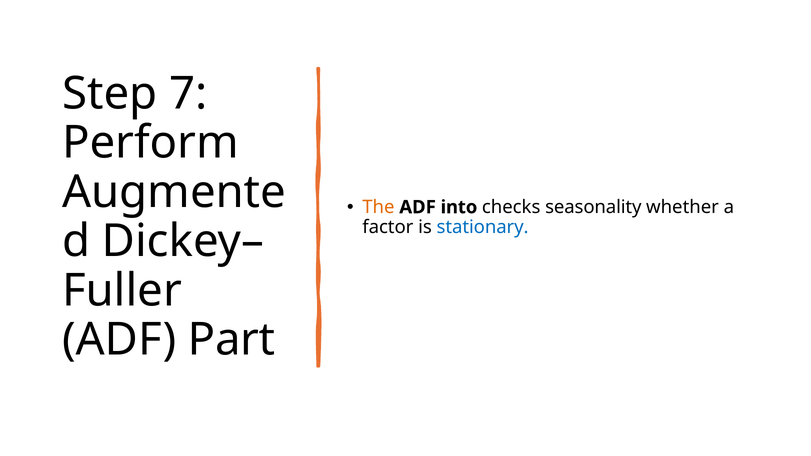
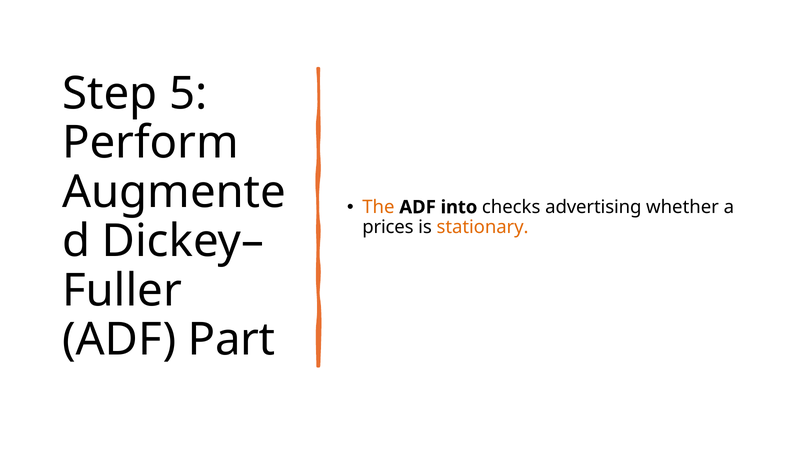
7: 7 -> 5 (188, 94)
seasonality: seasonality -> advertising (593, 207)
factor: factor -> prices (388, 227)
stationary colour: blue -> orange (483, 227)
